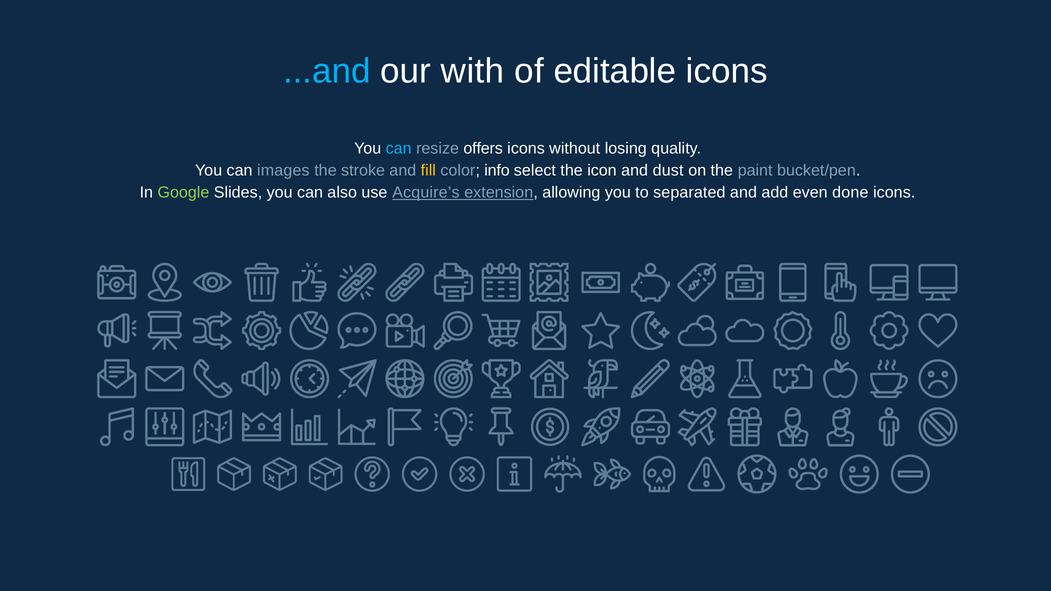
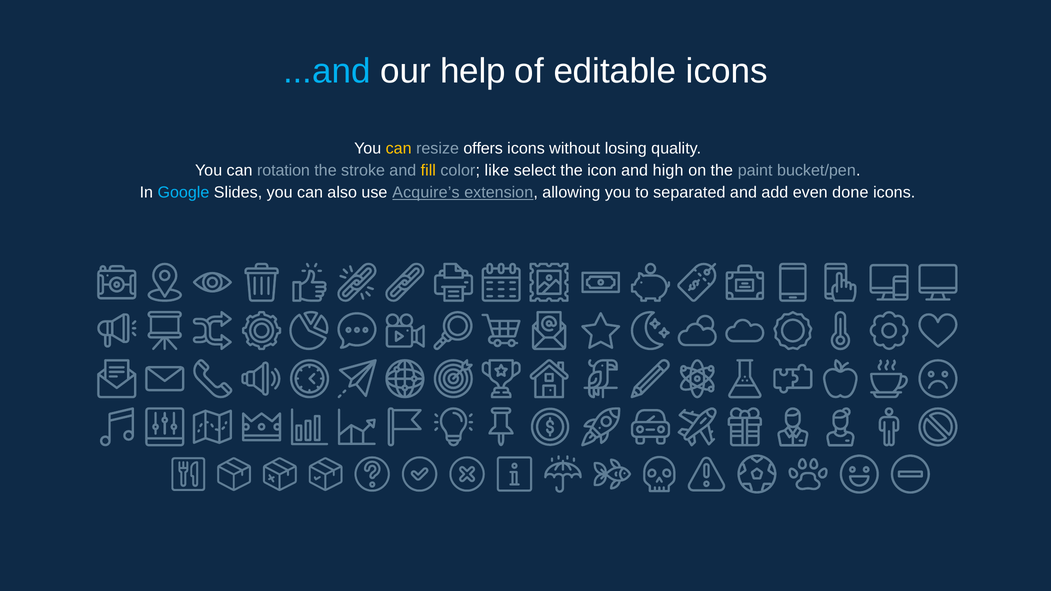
with: with -> help (473, 71)
can colour: light blue -> yellow (399, 148)
images: images -> rotation (284, 170)
info: info -> like (497, 170)
dust: dust -> high (668, 170)
Google colour: light green -> light blue (183, 193)
